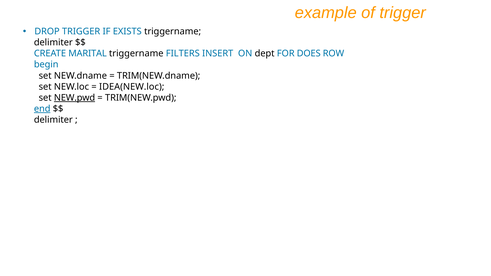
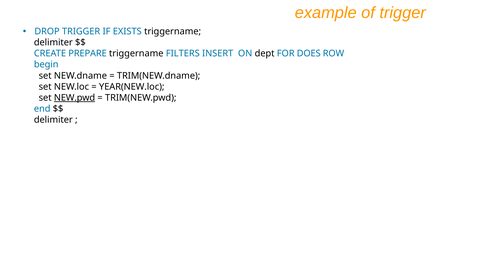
MARITAL: MARITAL -> PREPARE (88, 54)
IDEA(NEW.loc: IDEA(NEW.loc -> YEAR(NEW.loc (132, 87)
end underline: present -> none (42, 109)
